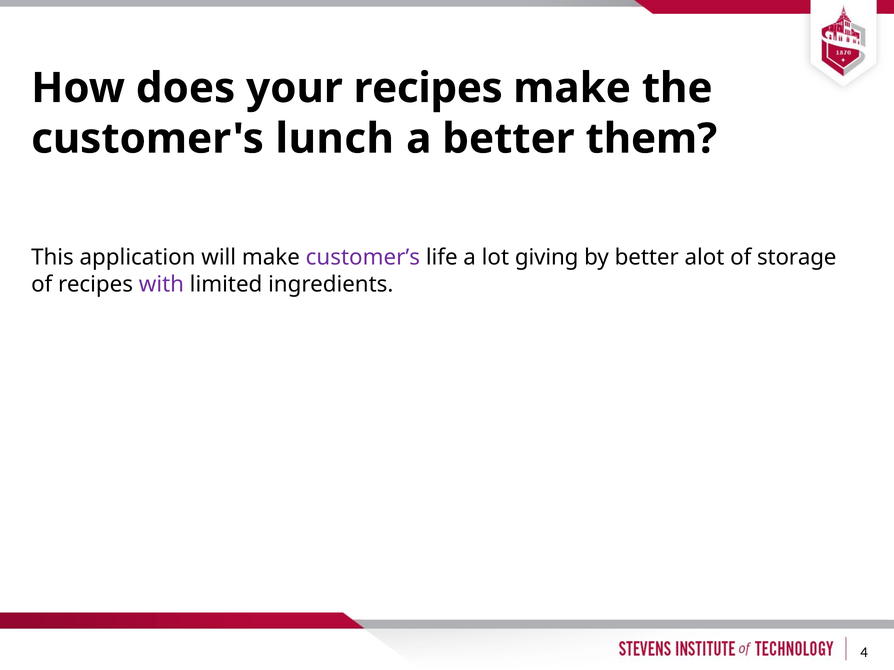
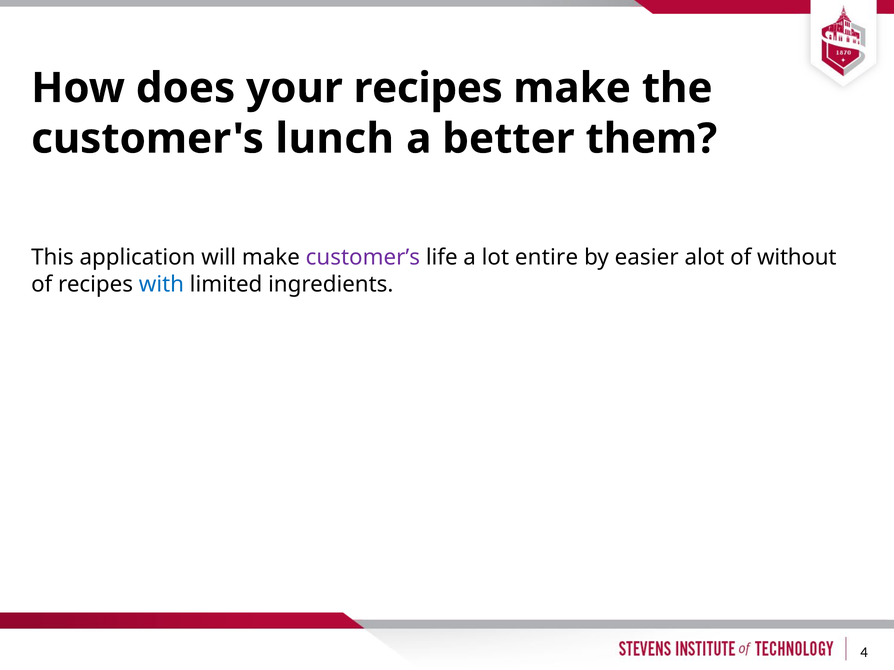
giving: giving -> entire (547, 258)
by better: better -> easier (647, 258)
storage: storage -> without (797, 258)
with colour: purple -> blue (161, 285)
